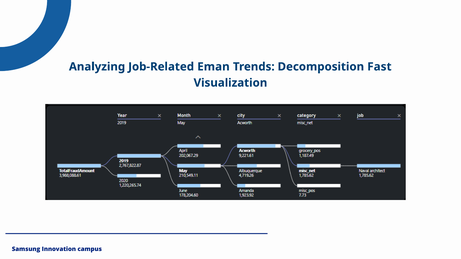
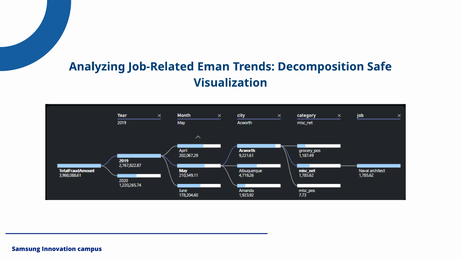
Fast: Fast -> Safe (379, 67)
